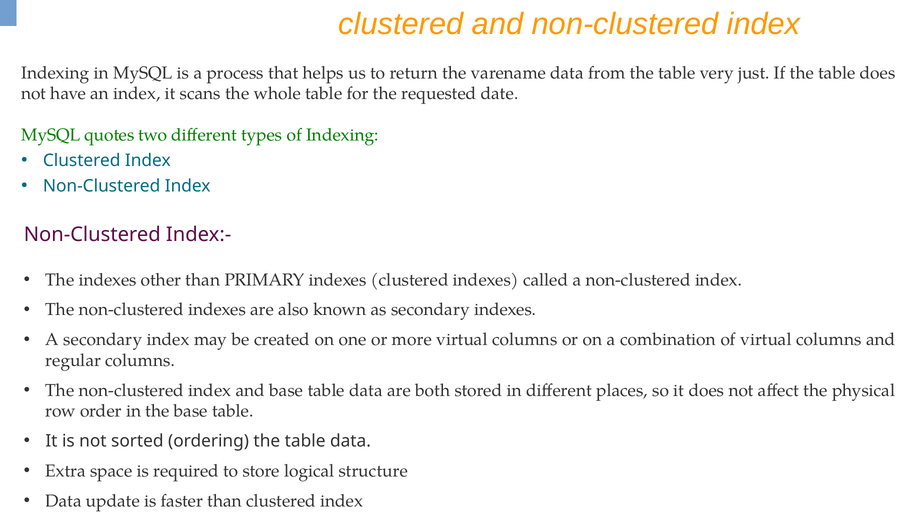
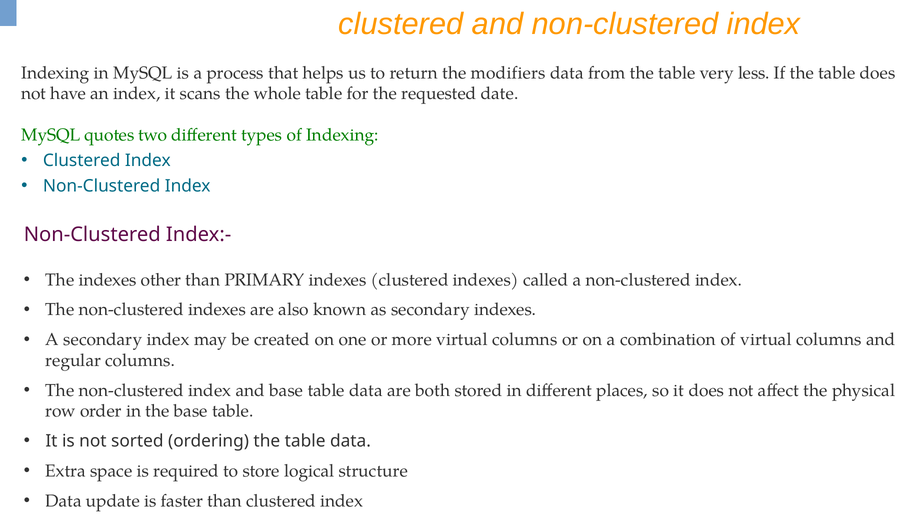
varename: varename -> modifiers (508, 73)
just: just -> less (754, 73)
